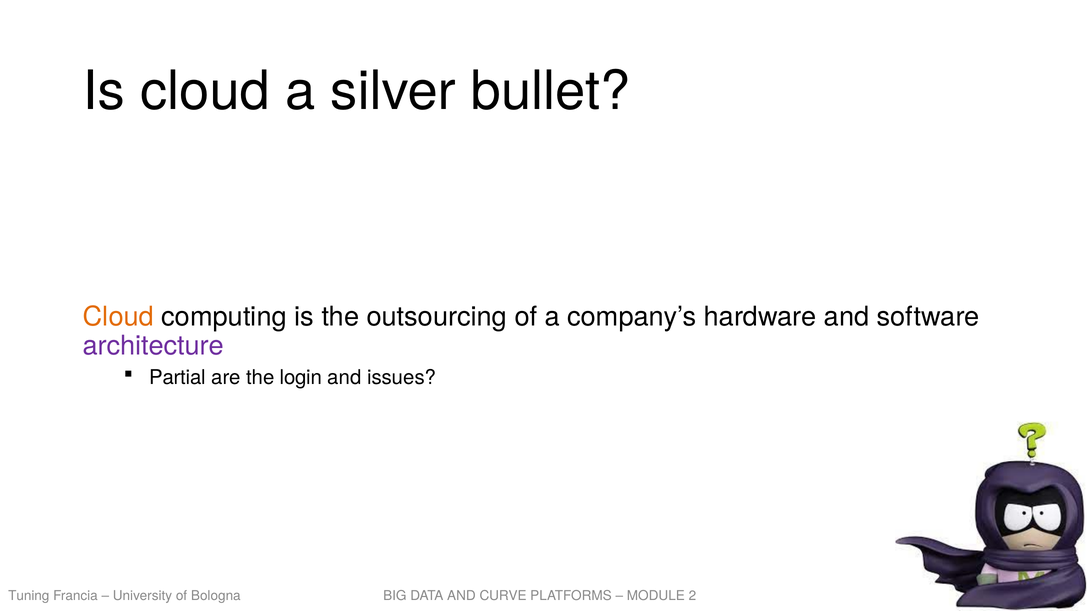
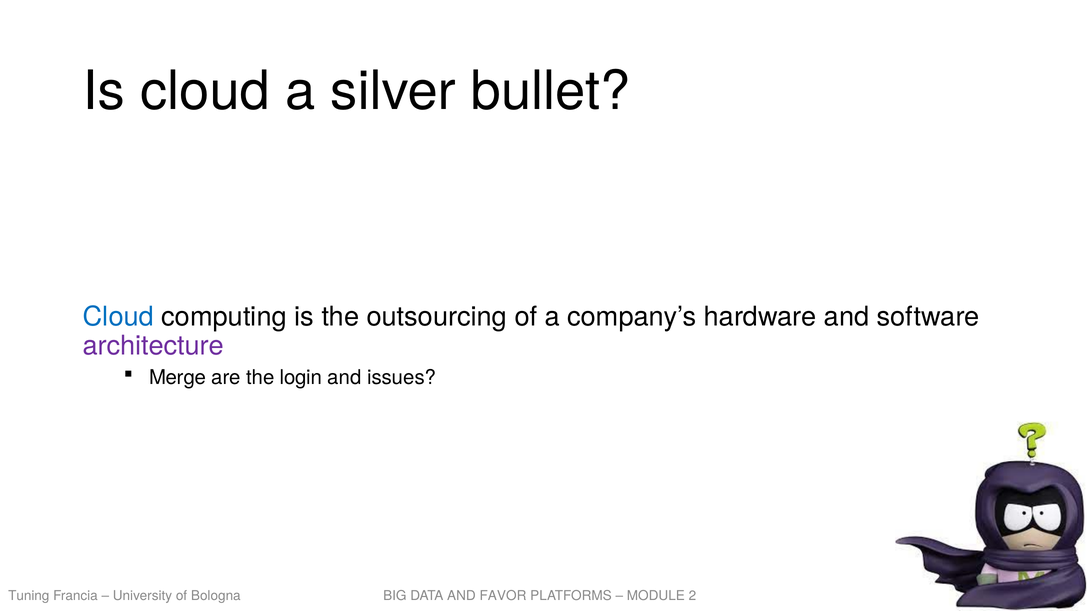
Cloud colour: orange -> blue (118, 317)
Partial: Partial -> Merge (177, 378)
CURVE: CURVE -> FAVOR (503, 596)
